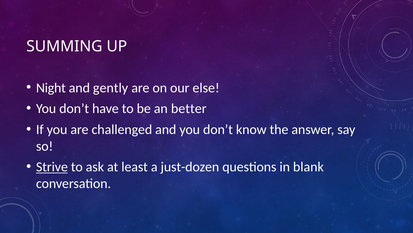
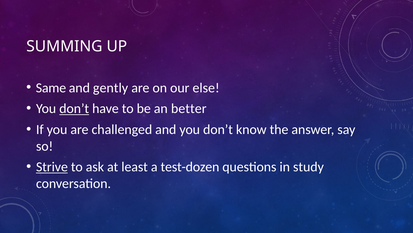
Night: Night -> Same (51, 88)
don’t underline: none -> present (74, 108)
just-dozen: just-dozen -> test-dozen (190, 167)
blank: blank -> study (308, 167)
